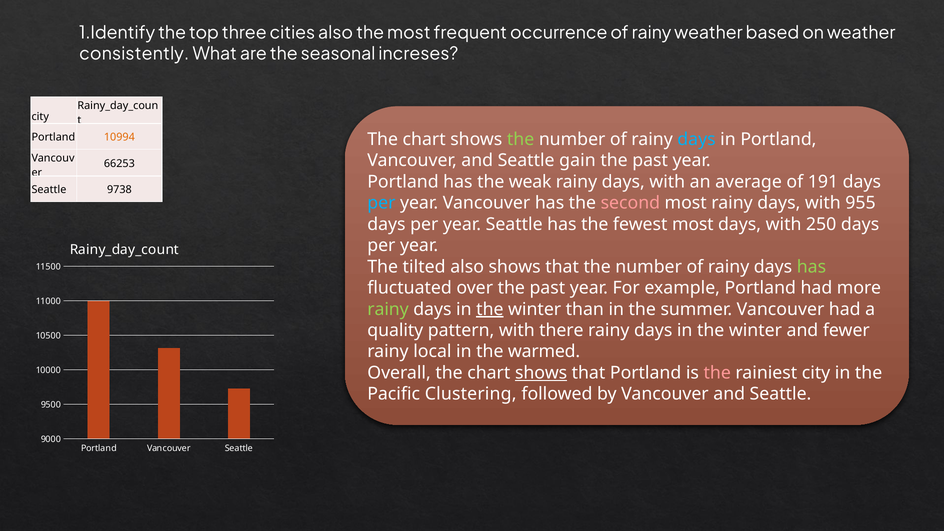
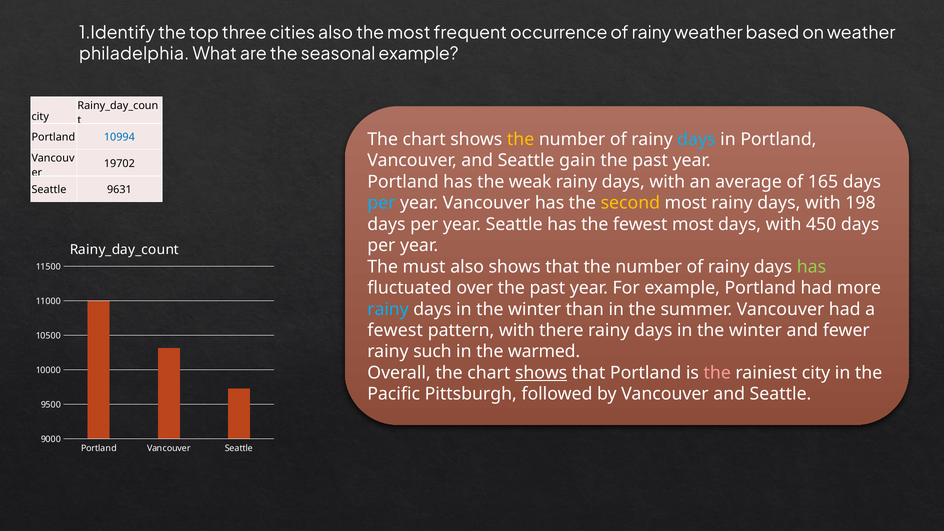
consistently: consistently -> philadelphia (134, 54)
seasonal increses: increses -> example (418, 54)
10994 colour: orange -> blue (119, 137)
the colour: light green -> yellow (521, 139)
66253: 66253 -> 19702 (119, 164)
191: 191 -> 165 (823, 182)
9738: 9738 -> 9631 (119, 190)
second colour: pink -> yellow (630, 203)
955: 955 -> 198 (860, 203)
250: 250 -> 450 (821, 224)
tilted: tilted -> must (424, 267)
rainy colour: light green -> light blue (388, 309)
the underline: present -> none (490, 309)
quality: quality -> fewest (395, 330)
local: local -> such (432, 352)
Clustering: Clustering -> Pittsburgh (471, 394)
